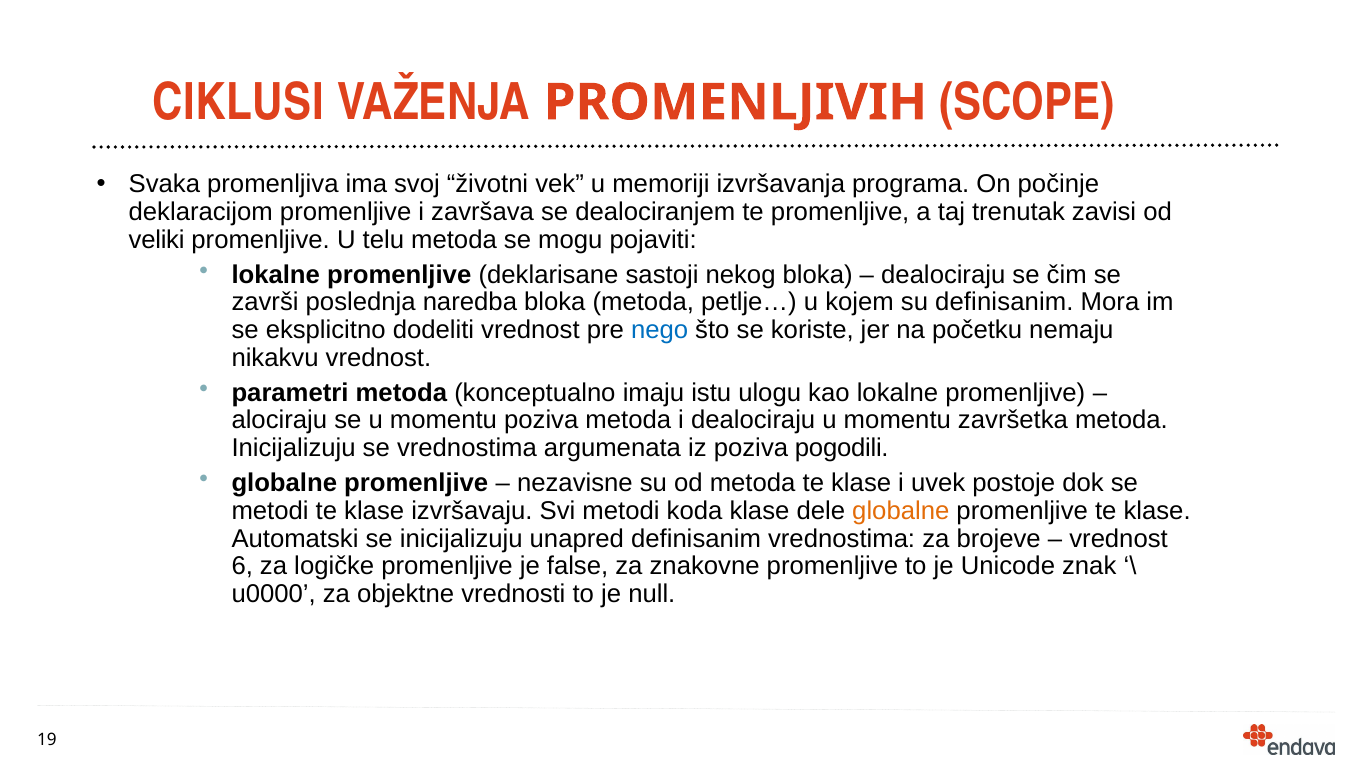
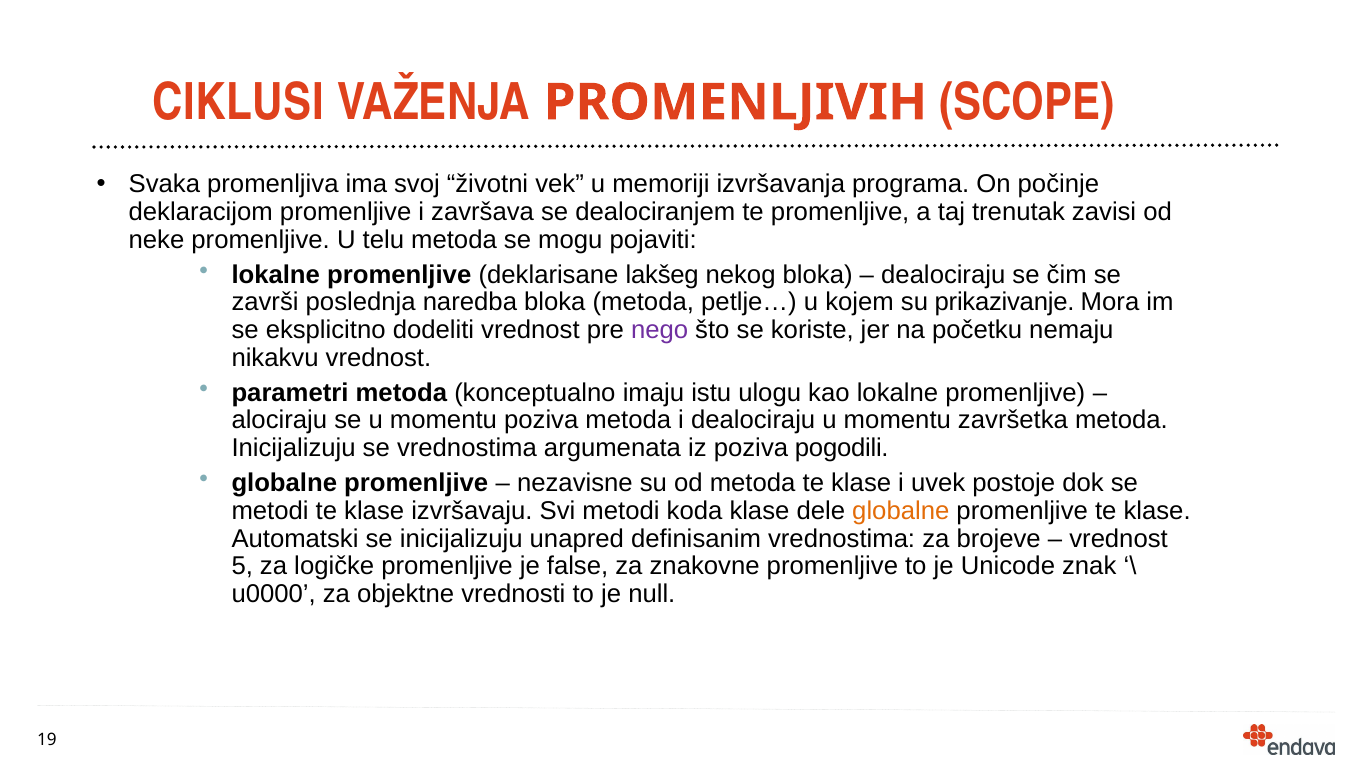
veliki: veliki -> neke (157, 240)
sastoji: sastoji -> lakšeg (662, 275)
su definisanim: definisanim -> prikazivanje (1005, 302)
nego colour: blue -> purple (660, 330)
6: 6 -> 5 (242, 567)
